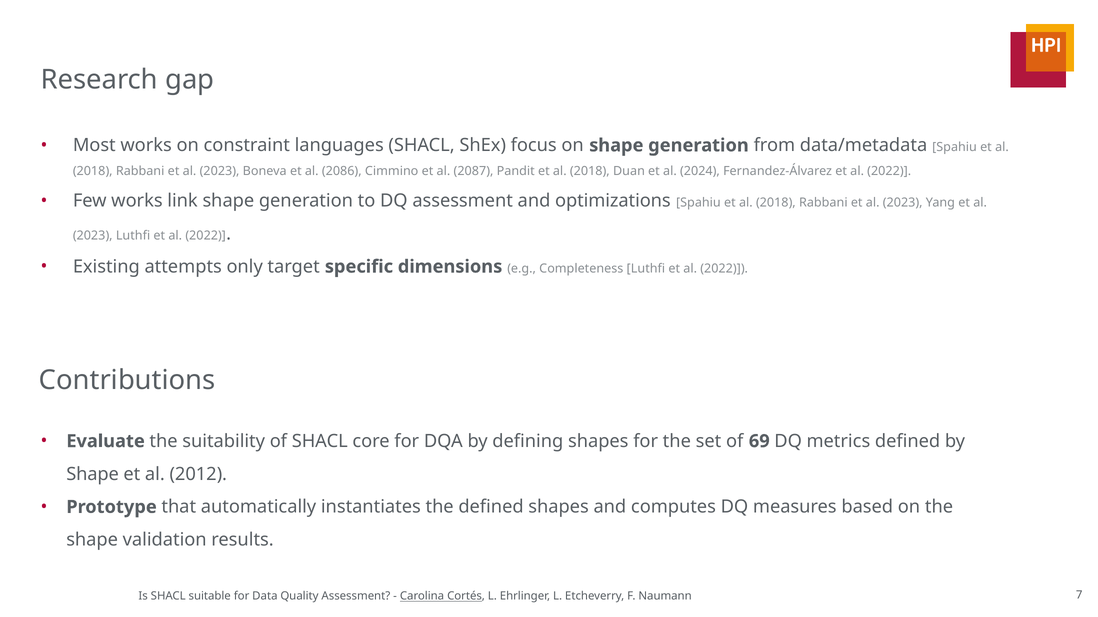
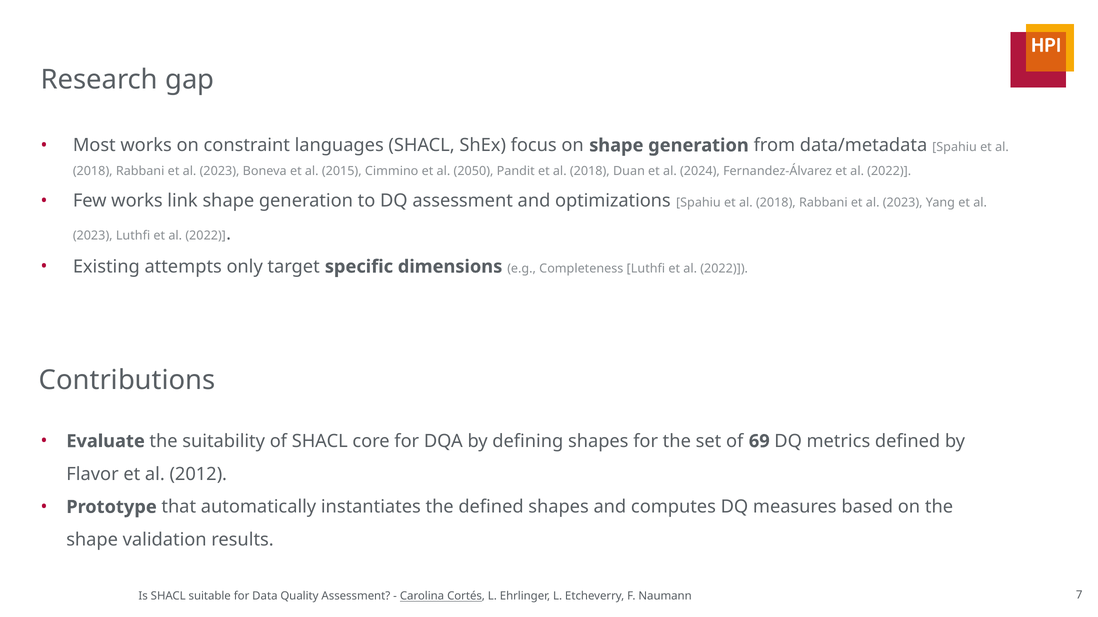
2086: 2086 -> 2015 (342, 171)
2087: 2087 -> 2050 (474, 171)
Shape: Shape -> Flavor (93, 475)
